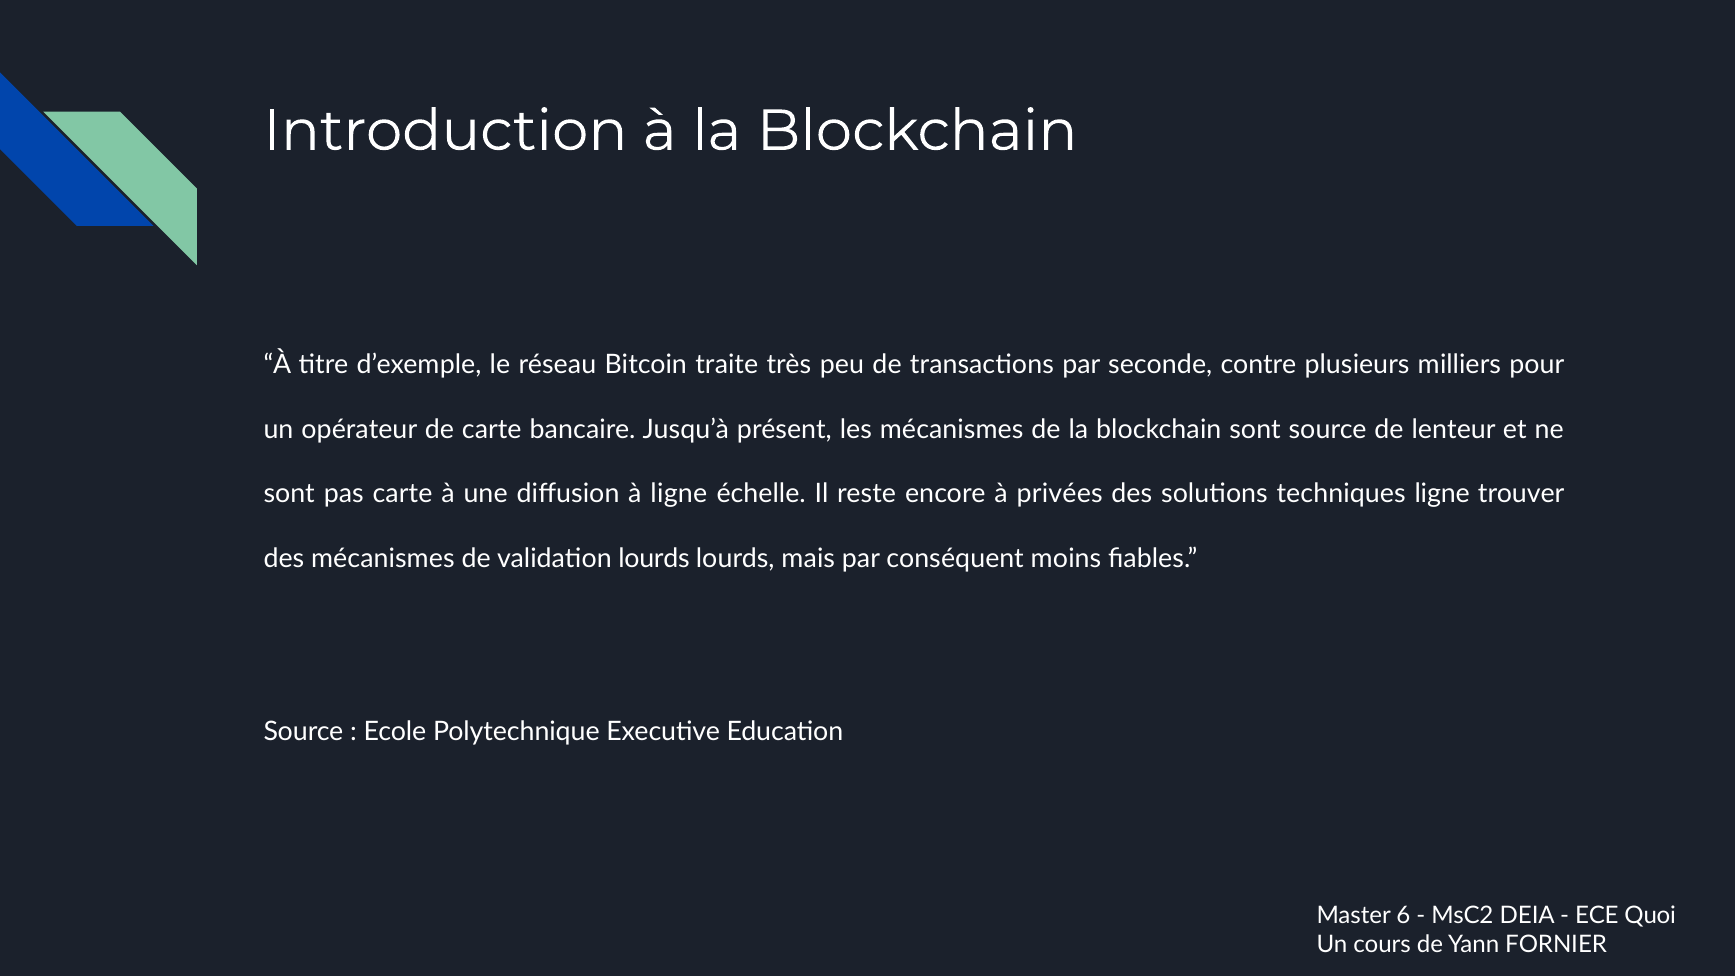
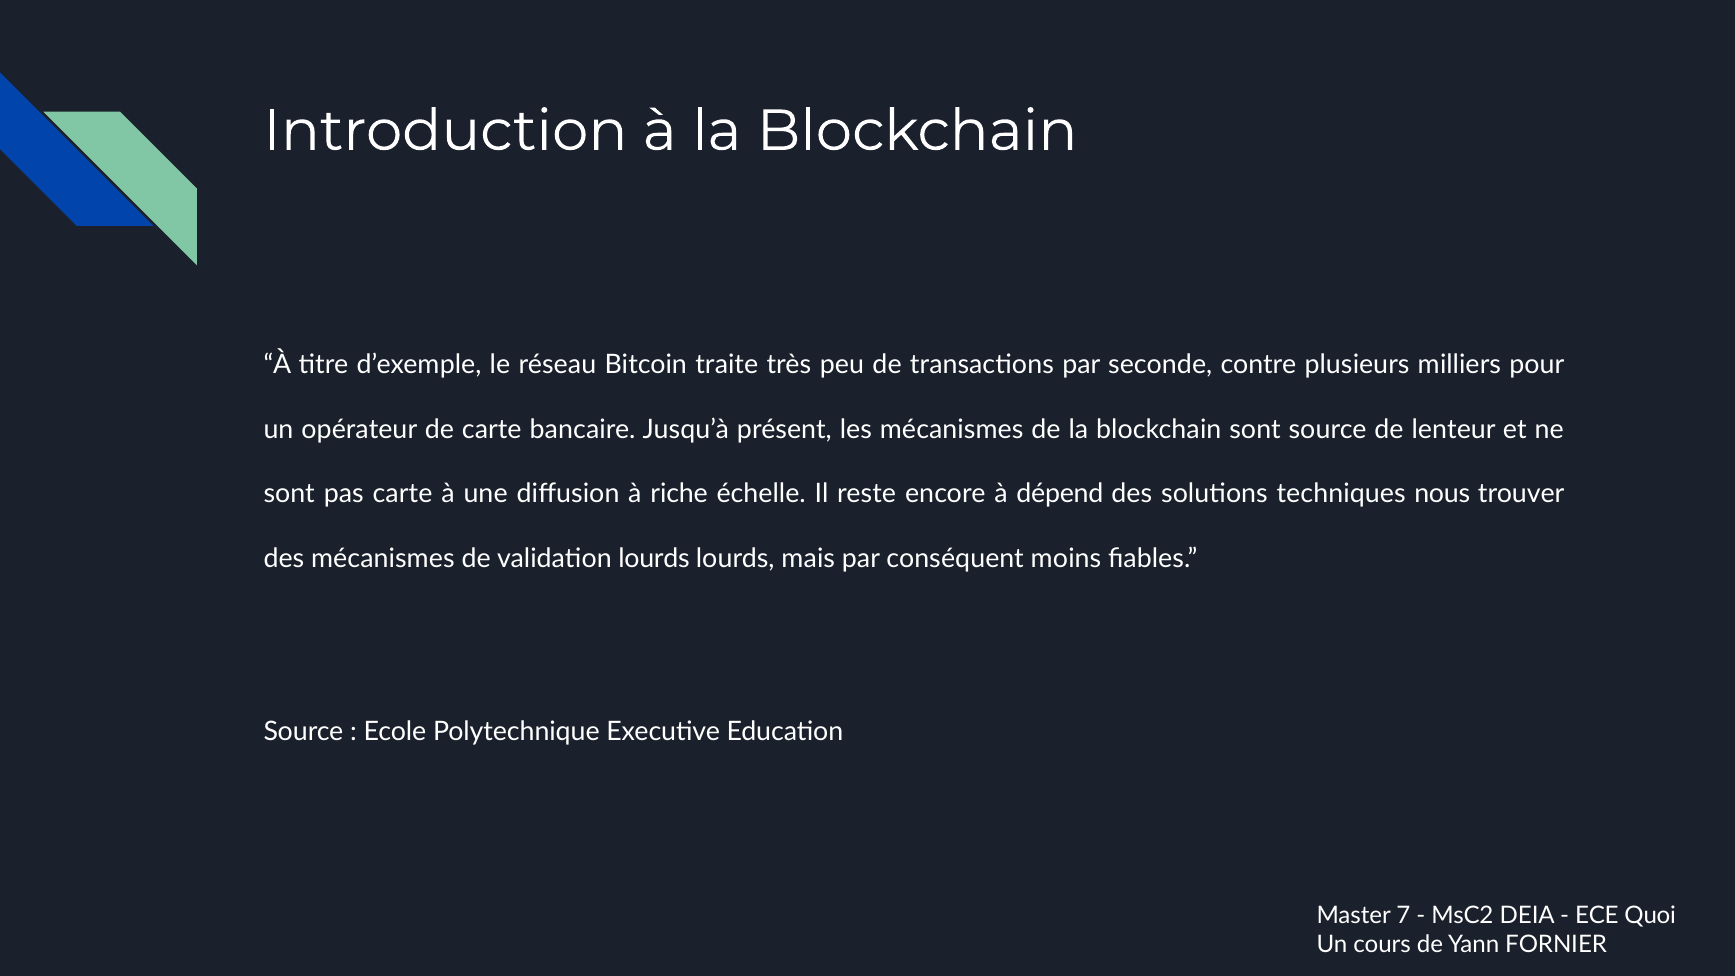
à ligne: ligne -> riche (679, 494)
privées: privées -> dépend (1060, 494)
techniques ligne: ligne -> nous (1442, 494)
6: 6 -> 7 (1403, 916)
